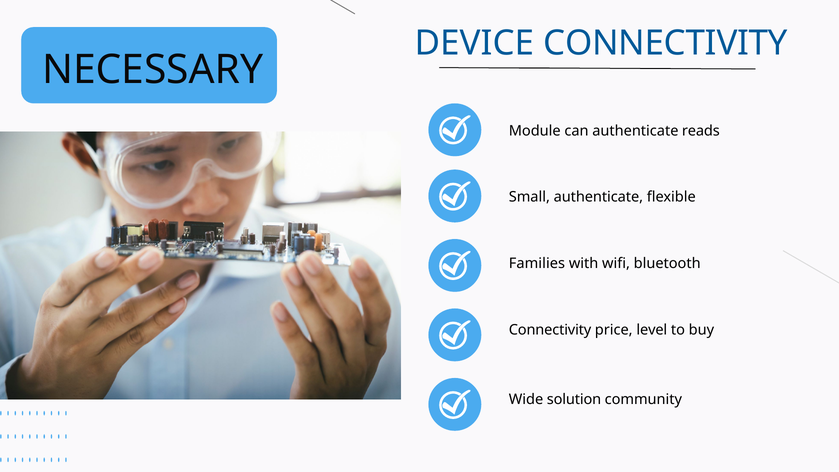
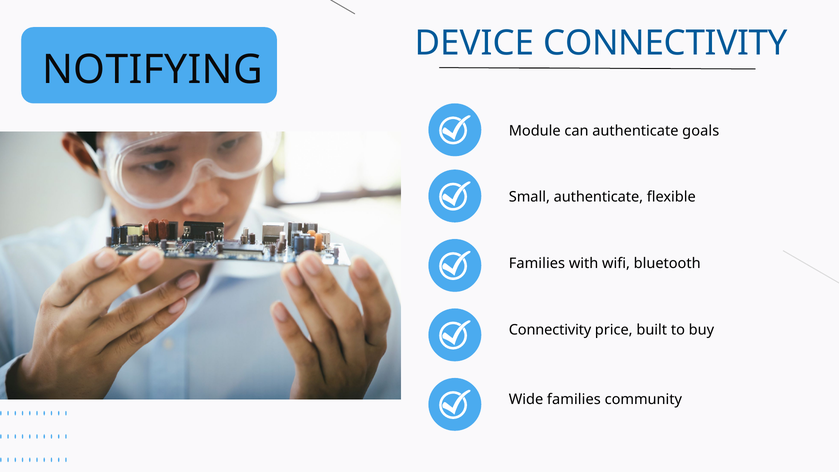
NECESSARY: NECESSARY -> NOTIFYING (152, 70)
reads: reads -> goals (701, 131)
level: level -> built (652, 330)
Wide solution: solution -> families (574, 400)
